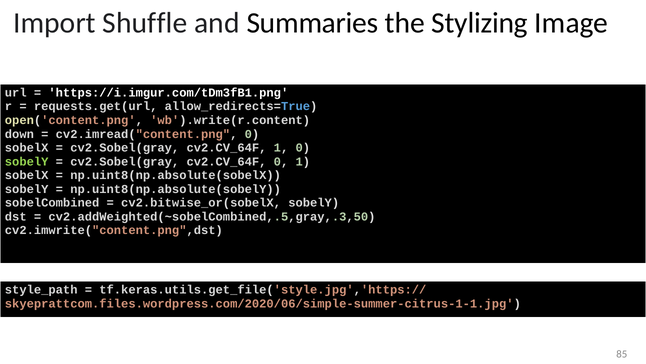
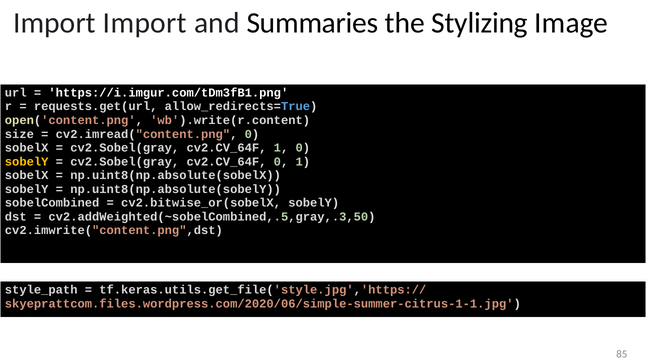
Import Shuffle: Shuffle -> Import (145, 23)
down: down -> size (19, 134)
sobelY colour: light green -> yellow (27, 161)
